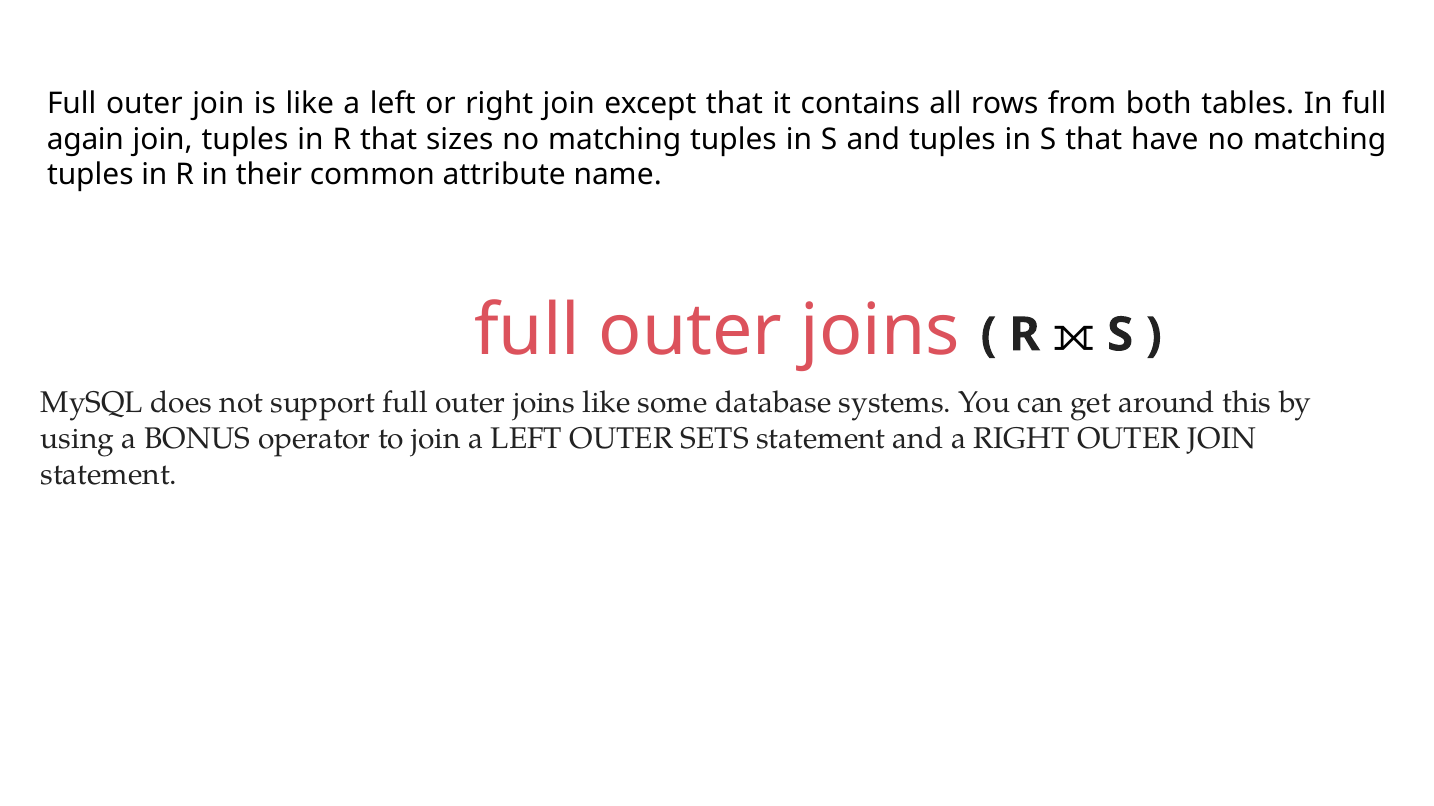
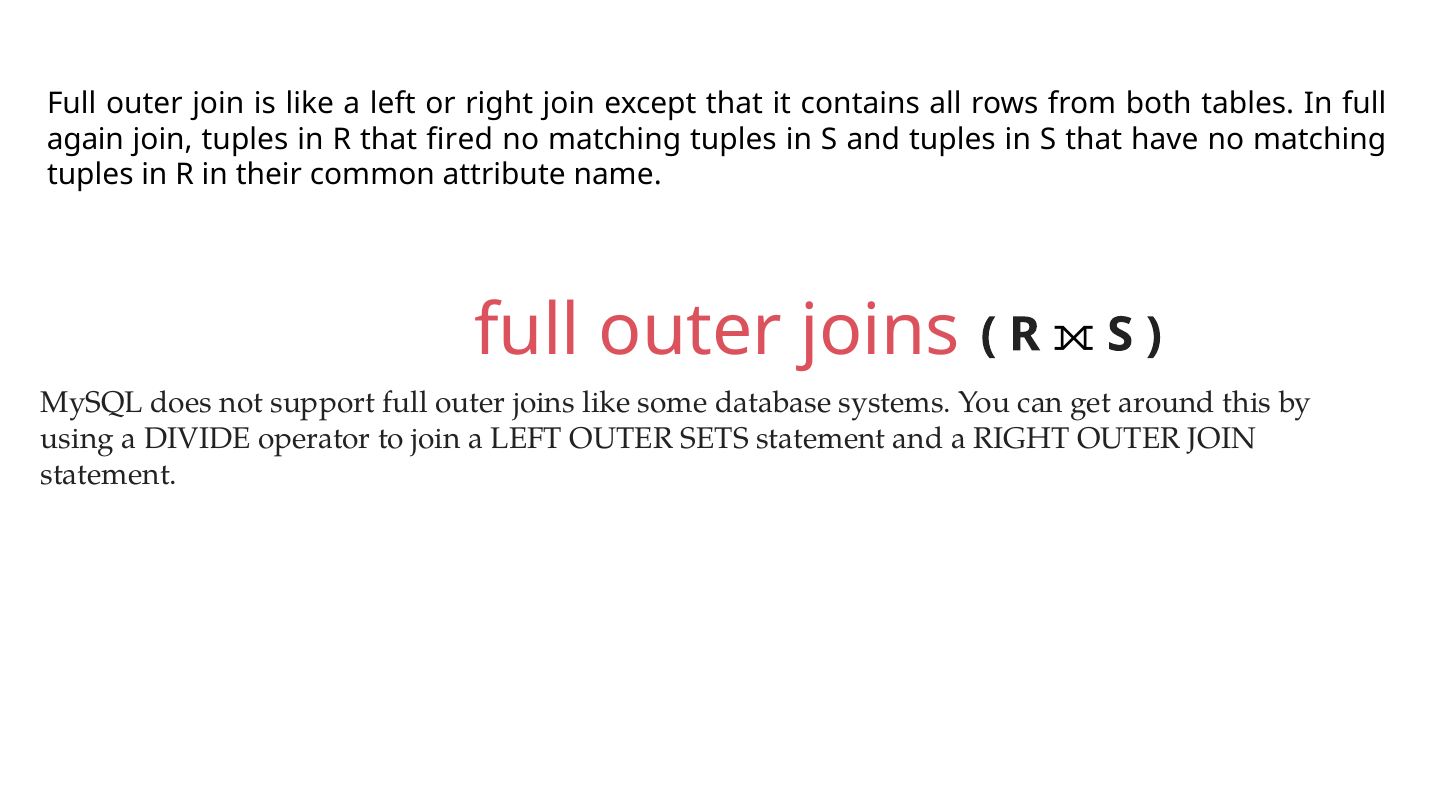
sizes: sizes -> fired (460, 139)
BONUS: BONUS -> DIVIDE (197, 439)
